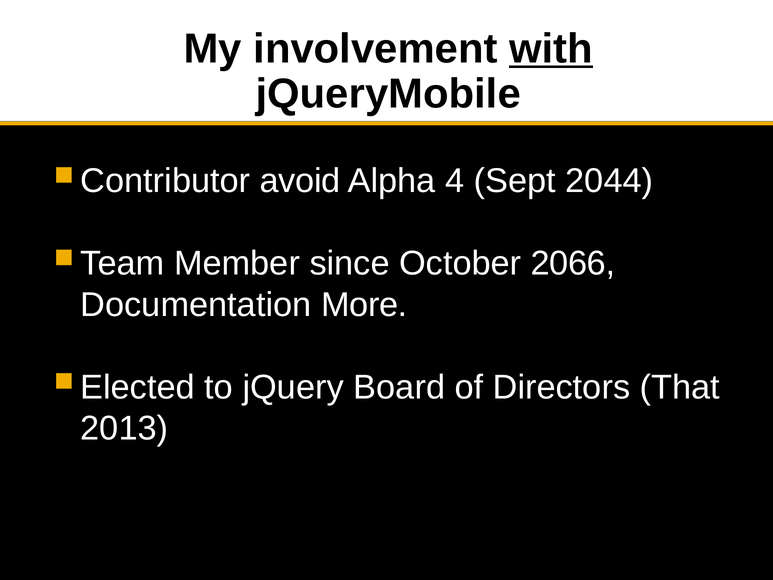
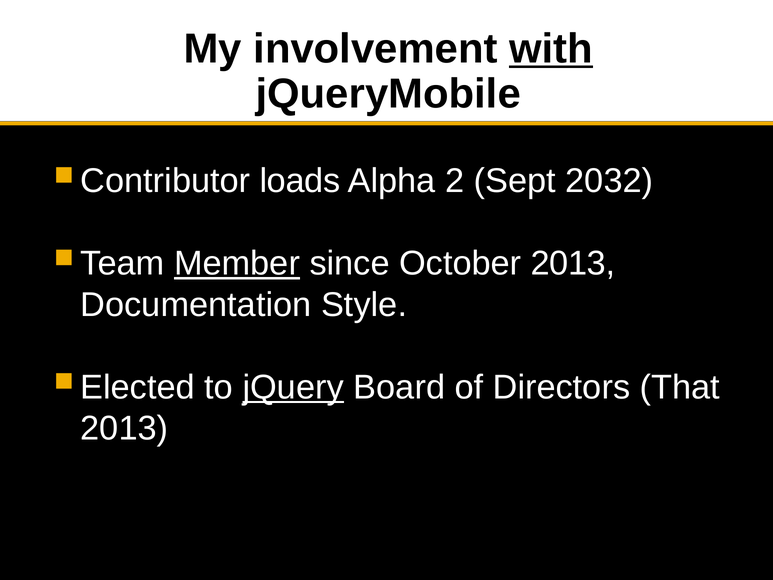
avoid: avoid -> loads (300, 181)
4: 4 -> 2 (455, 181)
2044: 2044 -> 2032 (609, 181)
Member underline: none -> present (237, 263)
October 2066: 2066 -> 2013 (573, 263)
More: More -> Style (364, 305)
jQuery underline: none -> present (293, 387)
